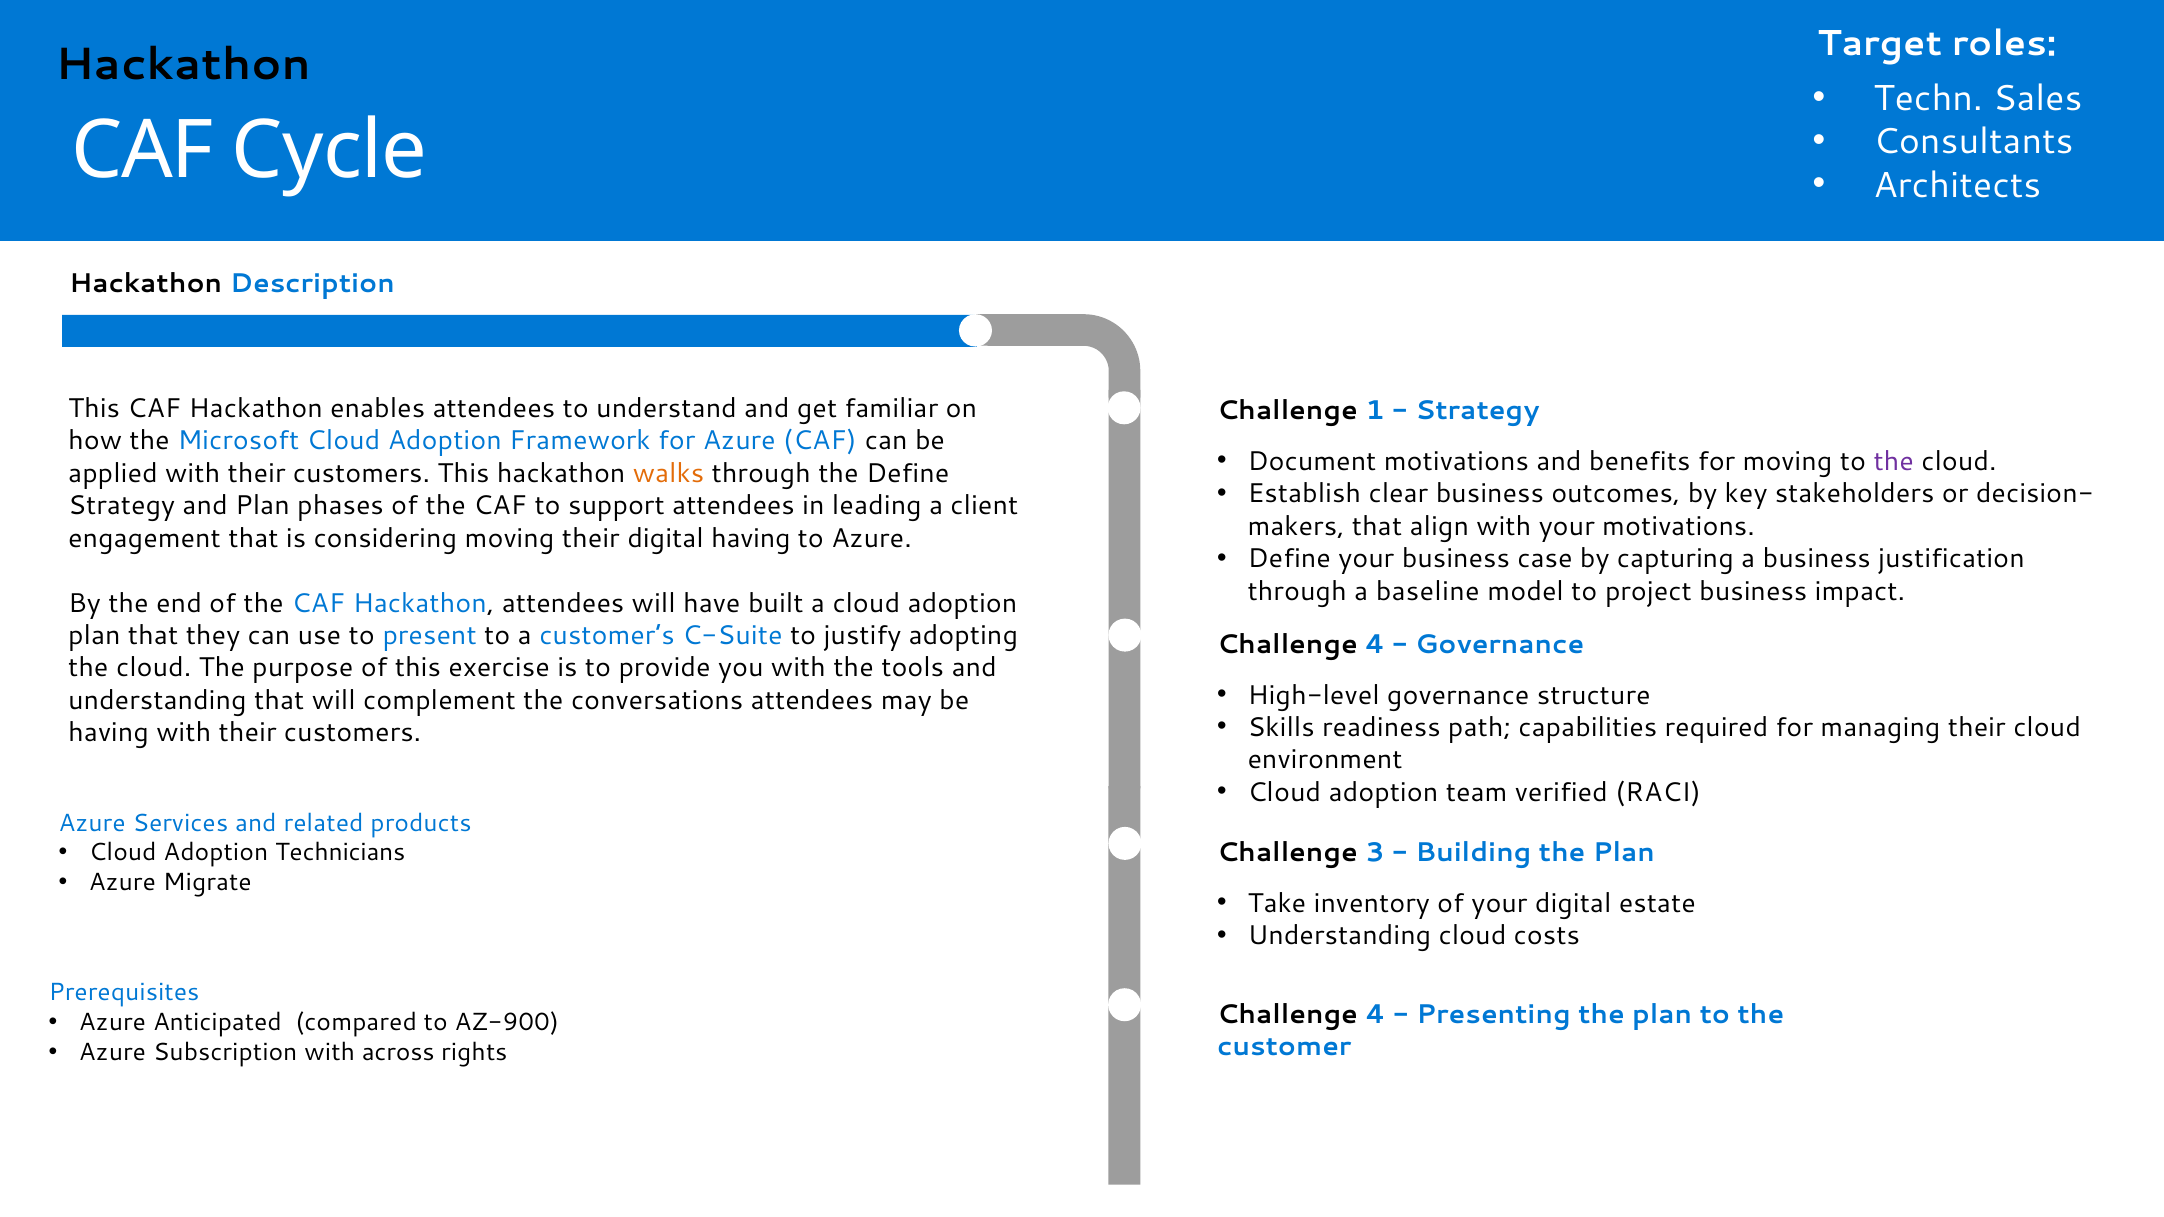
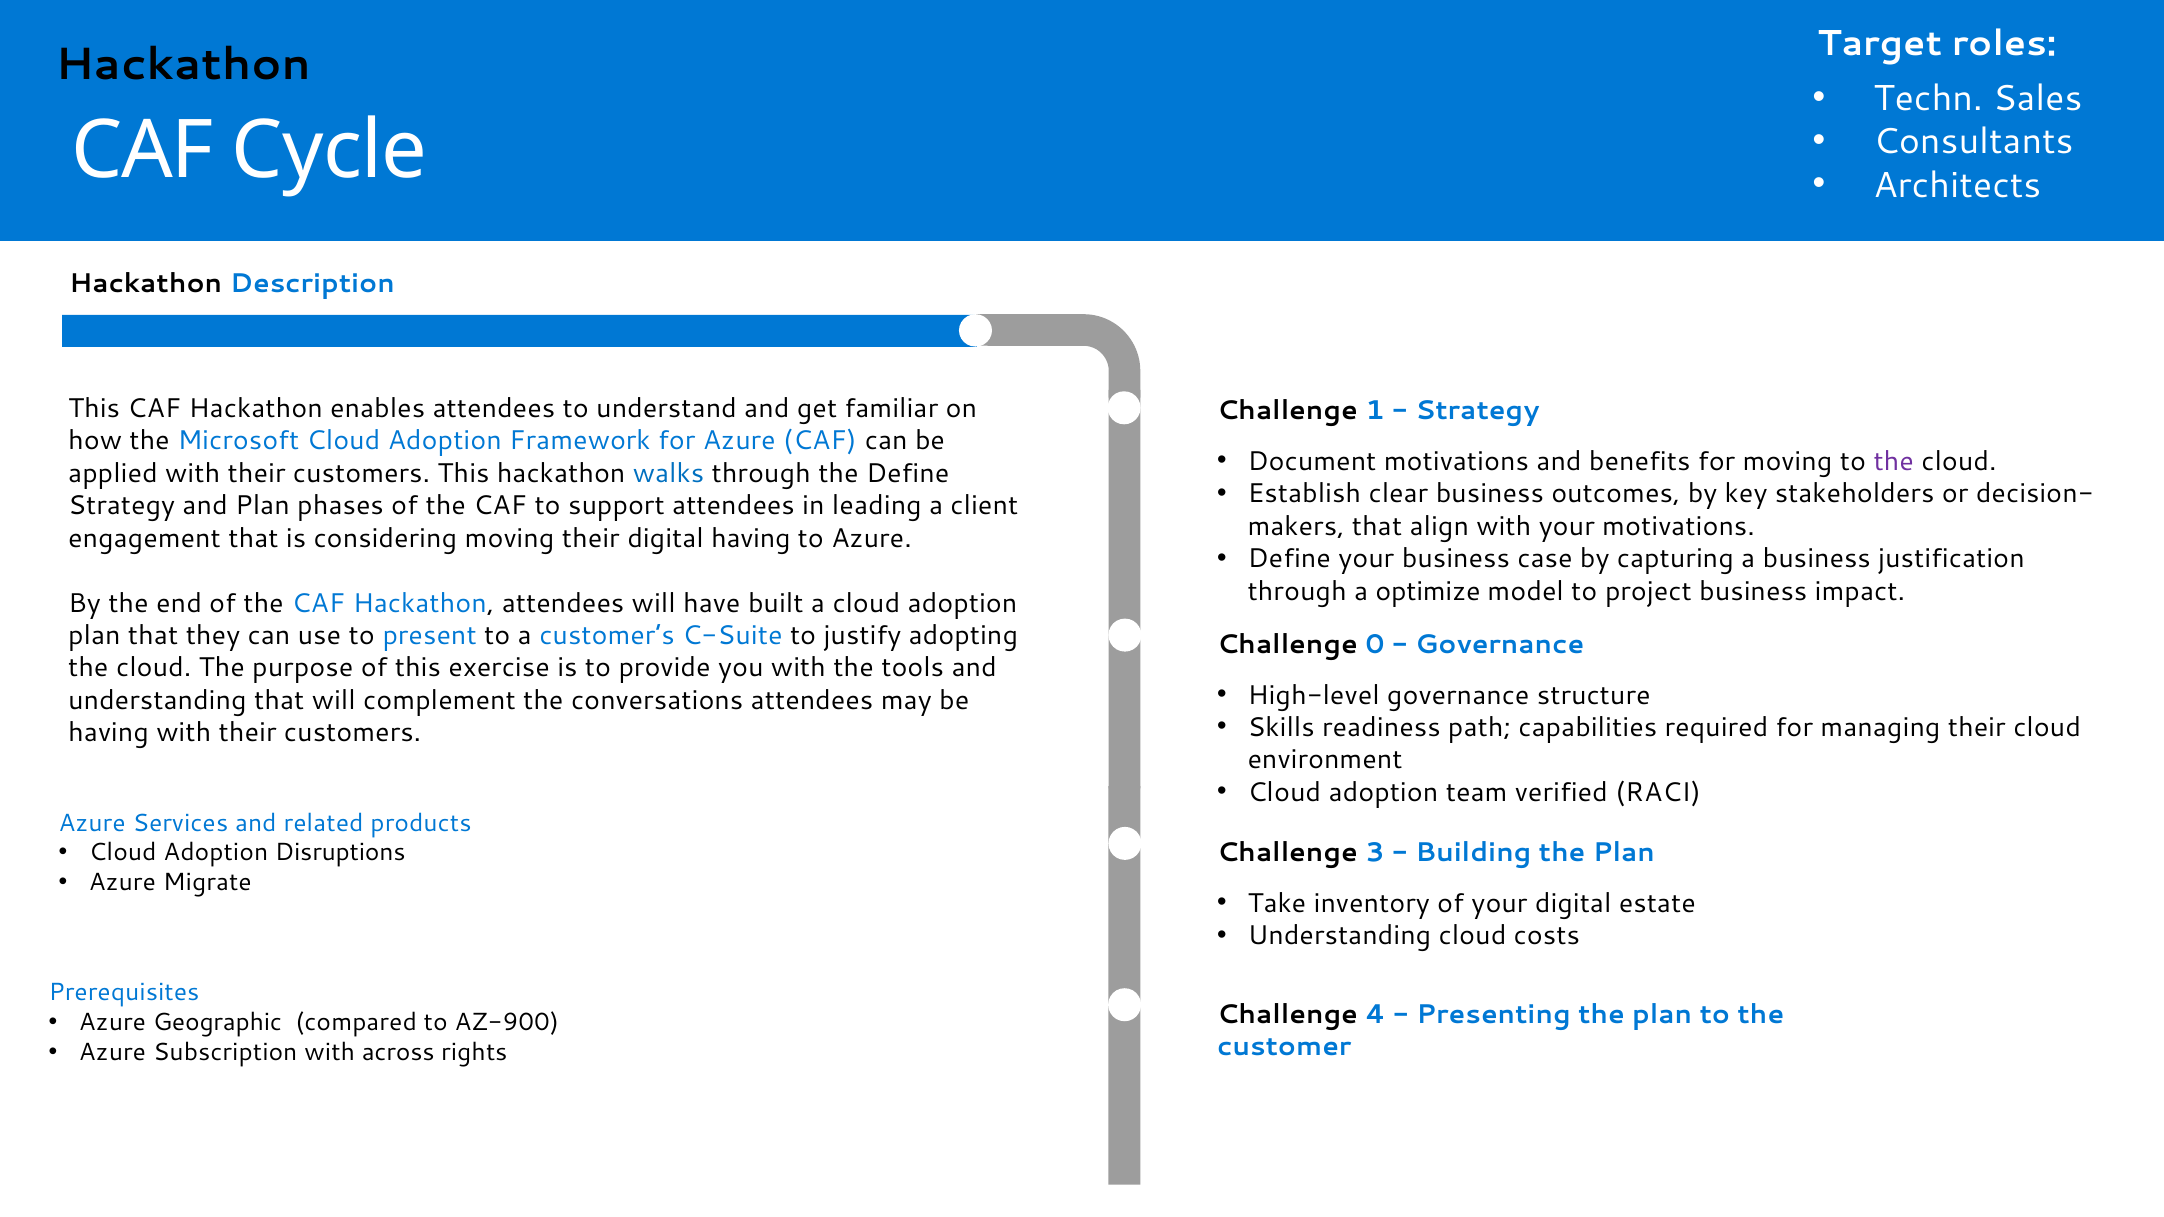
walks colour: orange -> blue (669, 473)
baseline: baseline -> optimize (1428, 591)
4: 4 -> 0 (1375, 645)
Technicians: Technicians -> Disruptions (340, 853)
Anticipated: Anticipated -> Geographic (217, 1023)
